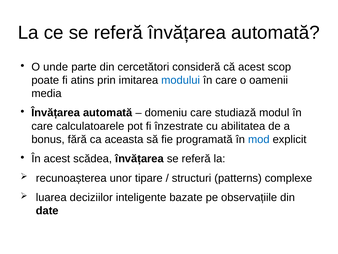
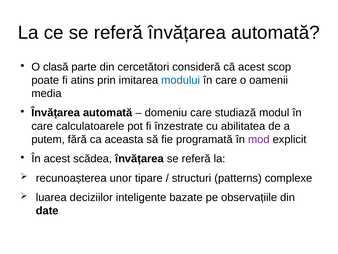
unde: unde -> clasă (56, 67)
bonus: bonus -> putem (48, 139)
mod colour: blue -> purple (259, 139)
